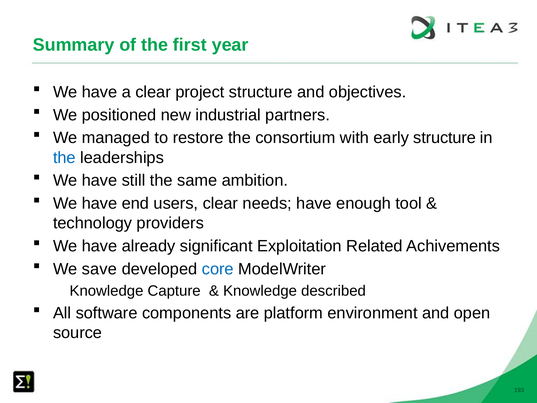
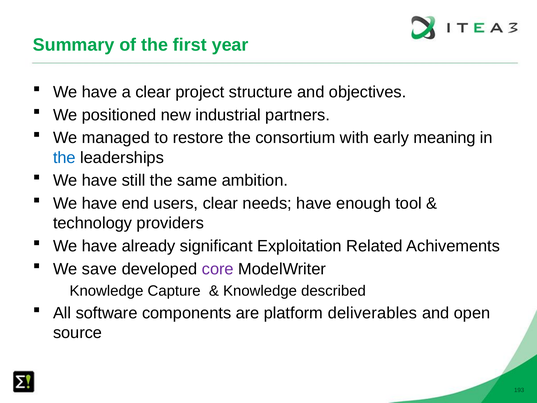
early structure: structure -> meaning (445, 138)
core colour: blue -> purple (218, 269)
environment: environment -> deliverables (372, 313)
